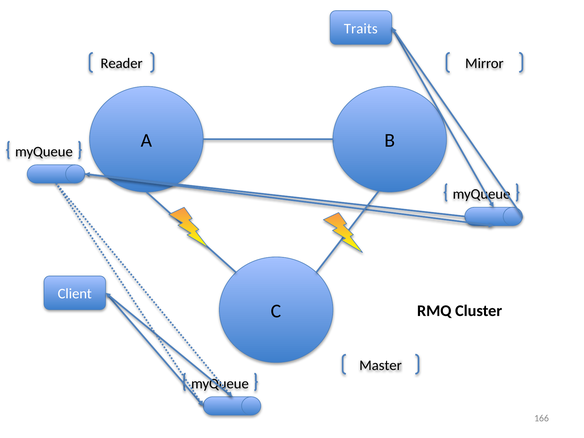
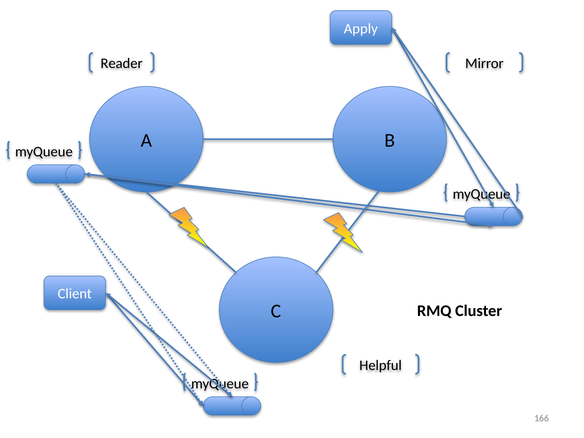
Traits: Traits -> Apply (361, 29)
Master: Master -> Helpful (381, 365)
